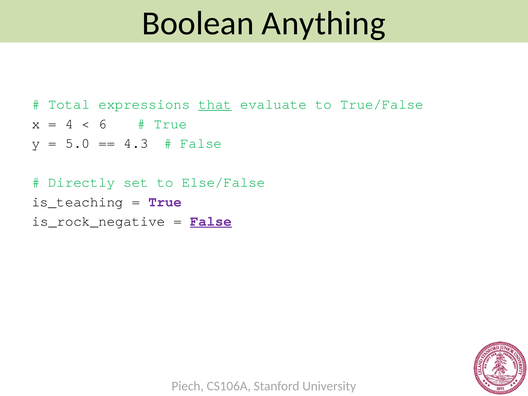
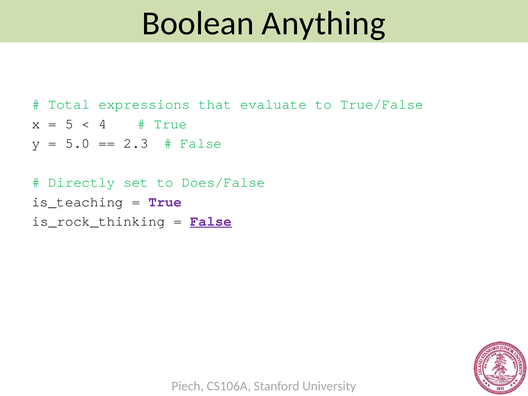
that underline: present -> none (215, 104)
4: 4 -> 5 (69, 124)
6: 6 -> 4 (103, 124)
4.3: 4.3 -> 2.3 (136, 143)
Else/False: Else/False -> Does/False (223, 182)
is_rock_negative: is_rock_negative -> is_rock_thinking (98, 221)
